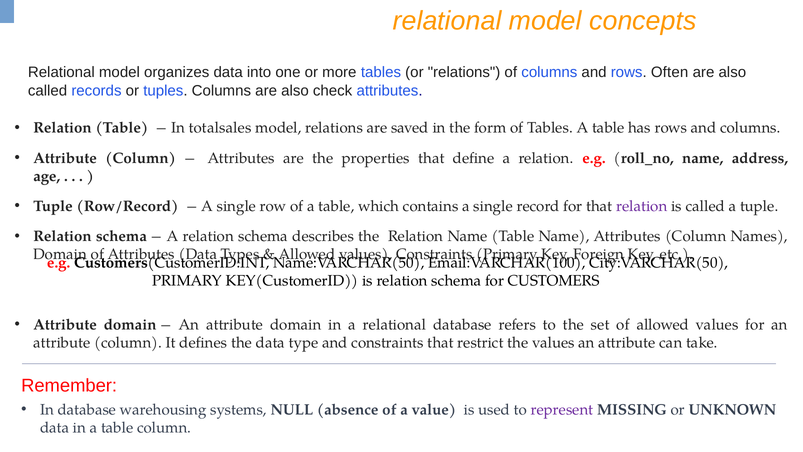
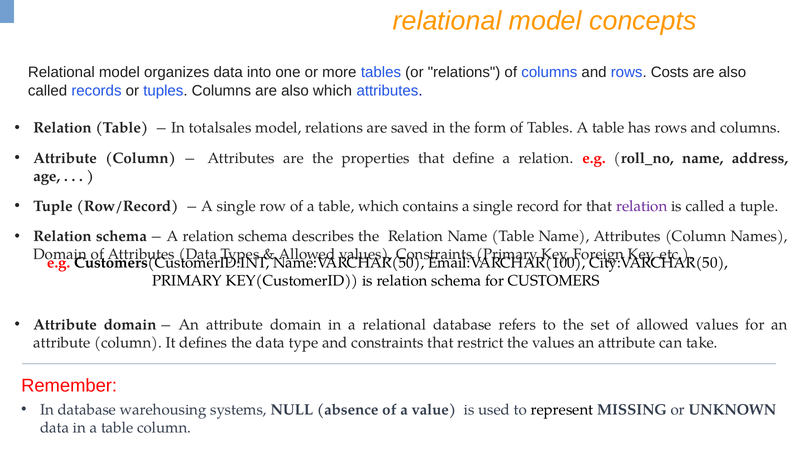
Often: Often -> Costs (670, 72)
also check: check -> which (333, 90)
represent colour: purple -> black (562, 409)
